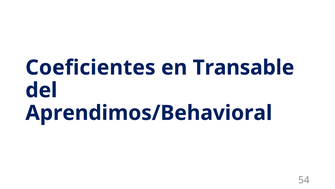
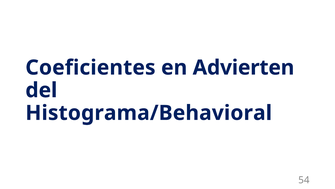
Transable: Transable -> Advierten (243, 67)
Aprendimos/Behavioral: Aprendimos/Behavioral -> Histograma/Behavioral (149, 113)
